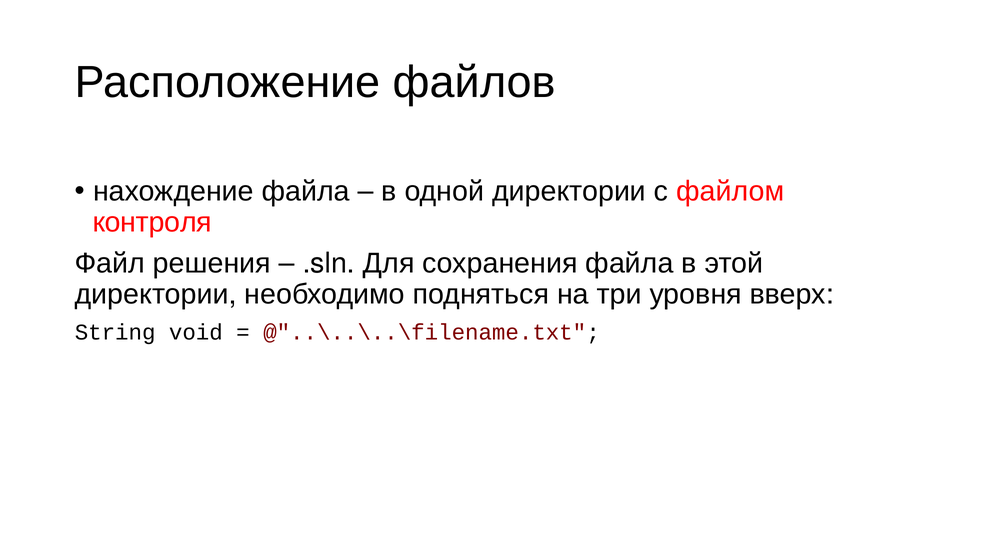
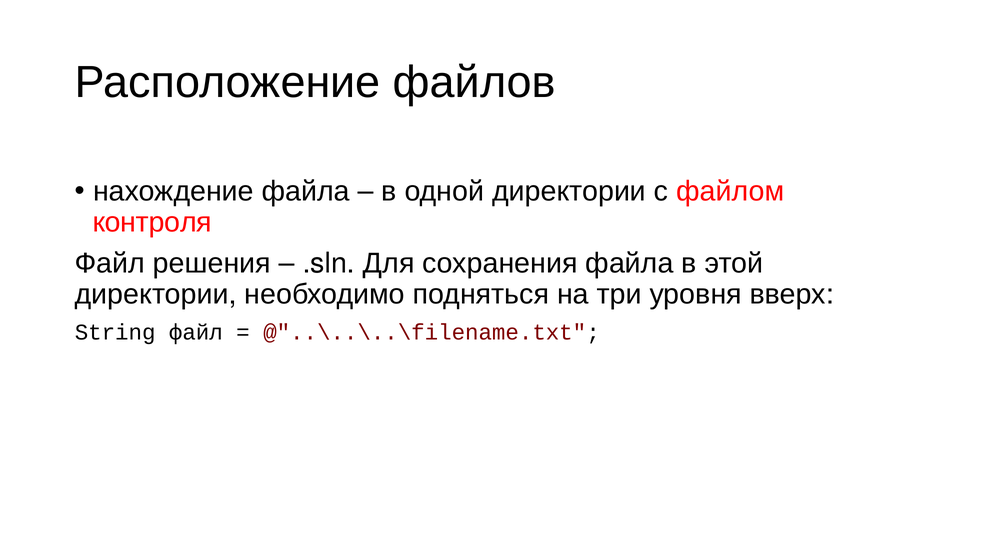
String void: void -> файл (196, 332)
